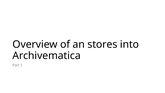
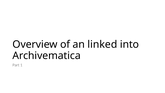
stores: stores -> linked (102, 44)
